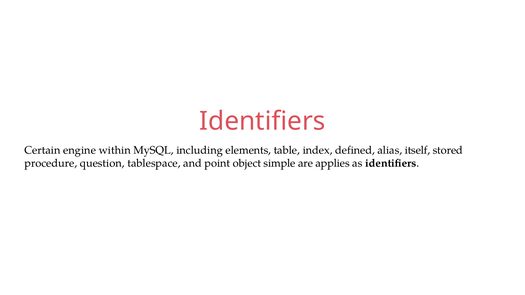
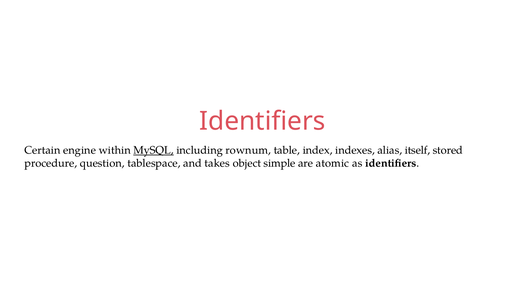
MySQL underline: none -> present (154, 150)
elements: elements -> rownum (248, 150)
defined: defined -> indexes (355, 150)
point: point -> takes (217, 163)
applies: applies -> atomic (333, 163)
